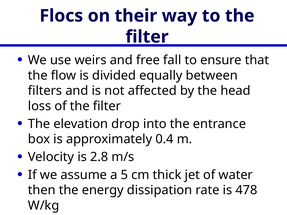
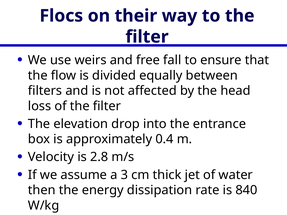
5: 5 -> 3 (124, 175)
478: 478 -> 840 (246, 190)
